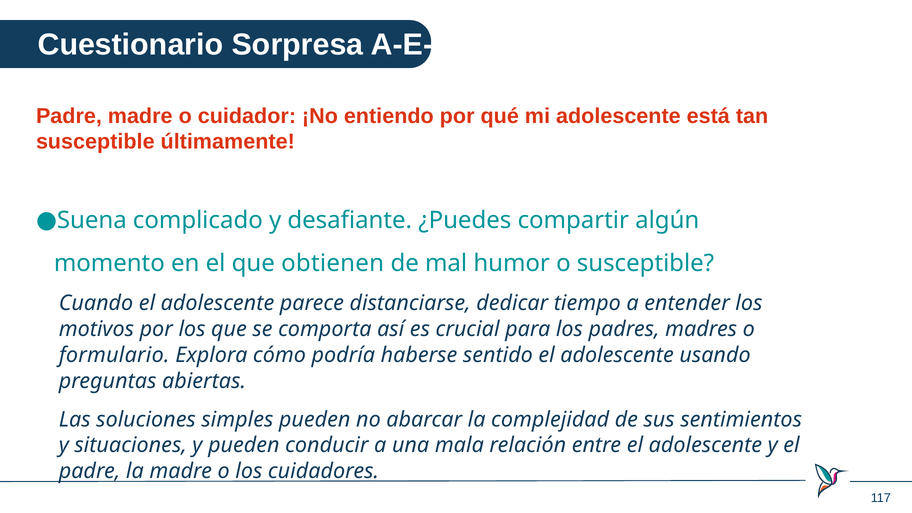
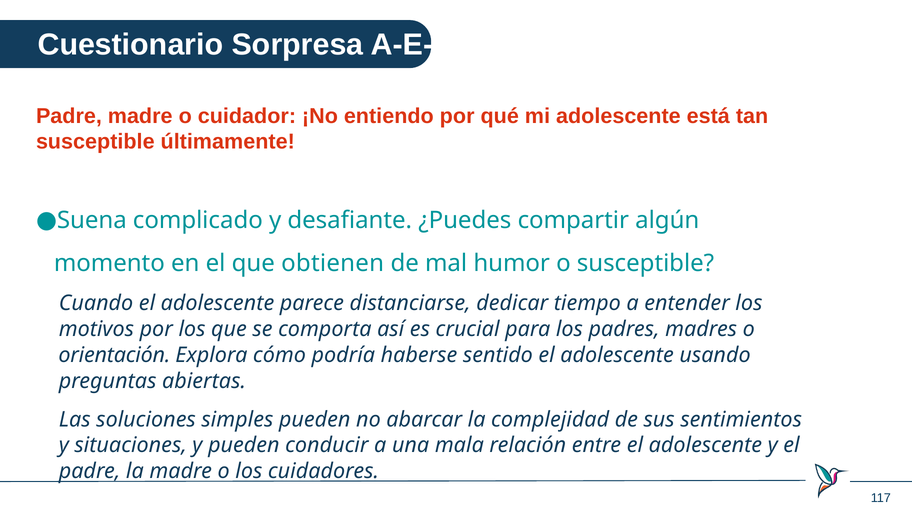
formulario: formulario -> orientación (114, 355)
